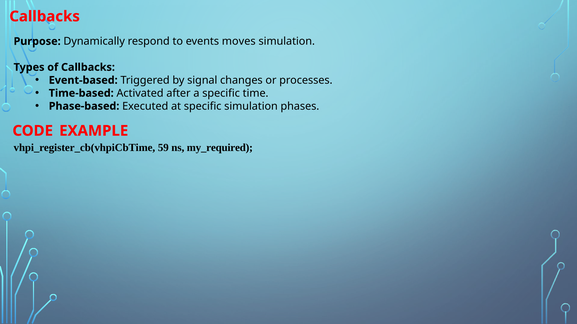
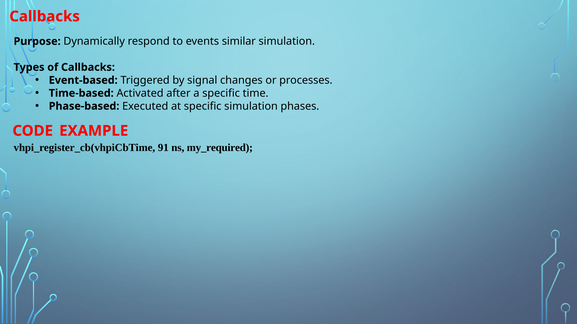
moves: moves -> similar (239, 41)
59: 59 -> 91 (163, 148)
